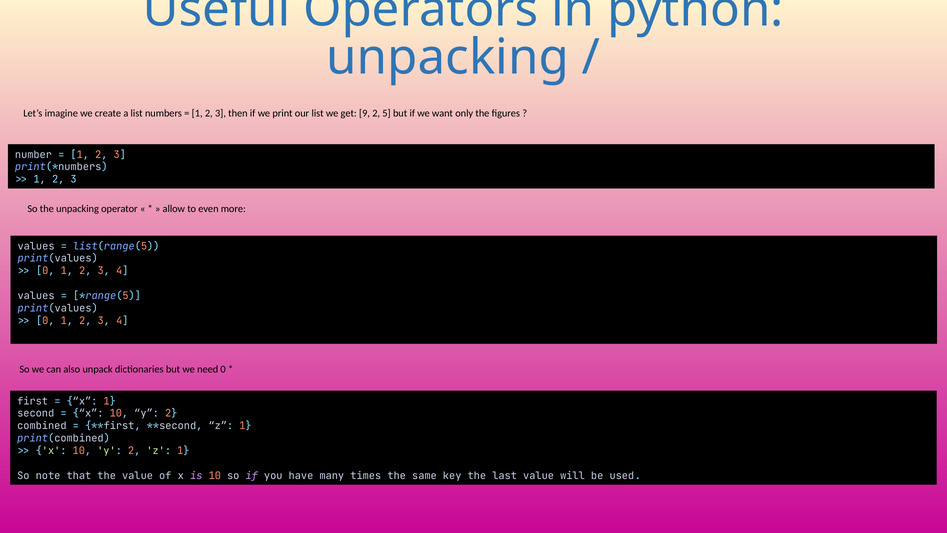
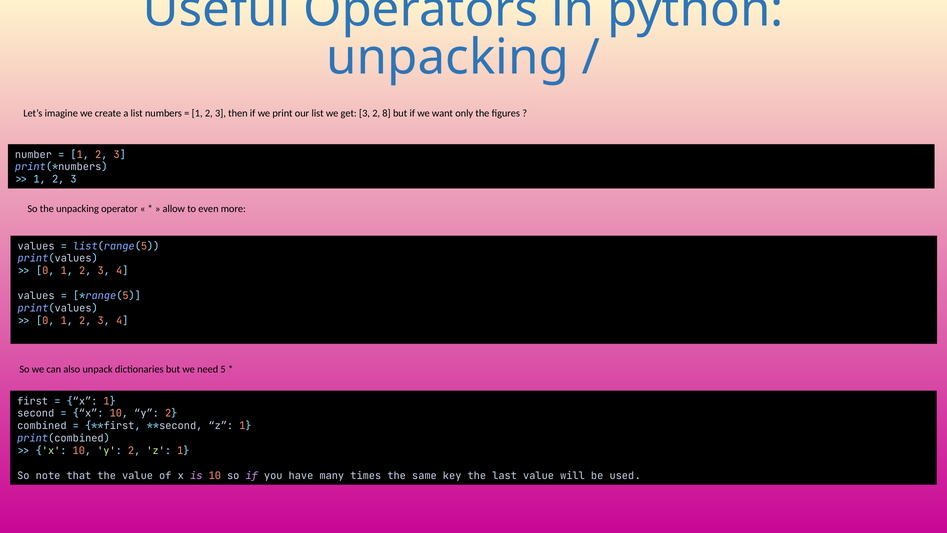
get 9: 9 -> 3 (364, 113)
5: 5 -> 8 (386, 113)
need 0: 0 -> 5 (223, 369)
